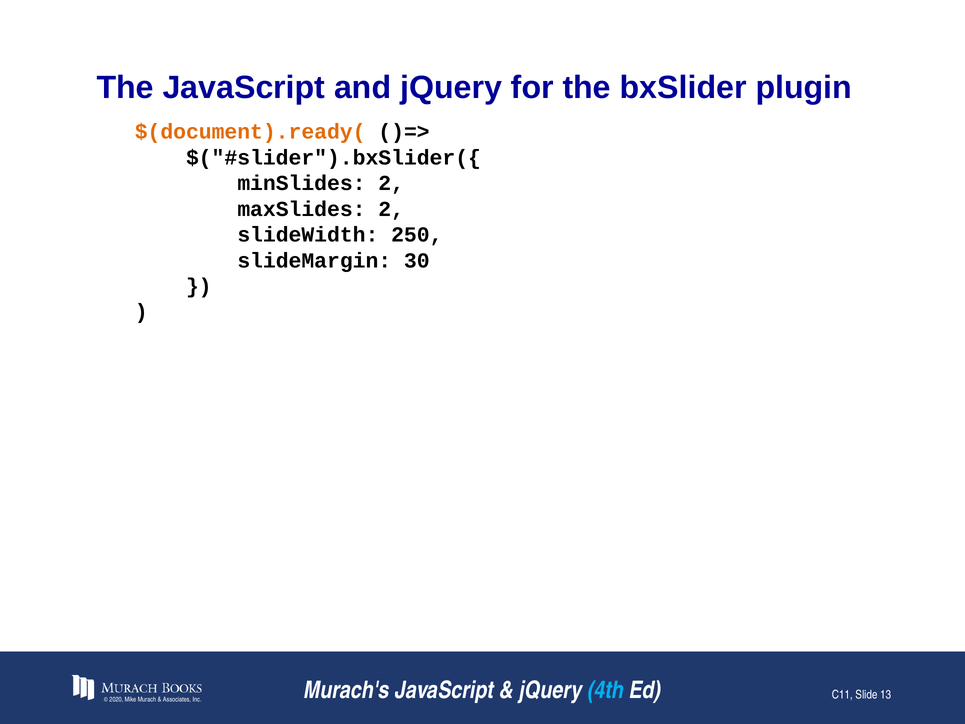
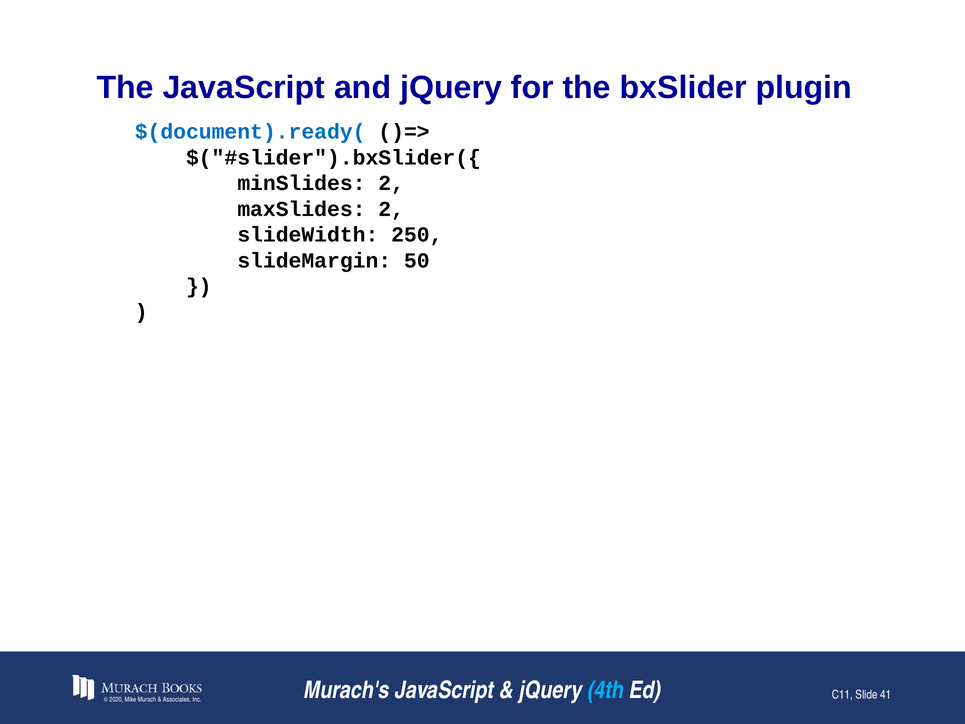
$(document).ready( colour: orange -> blue (250, 132)
30: 30 -> 50 (417, 260)
13: 13 -> 41 (886, 694)
